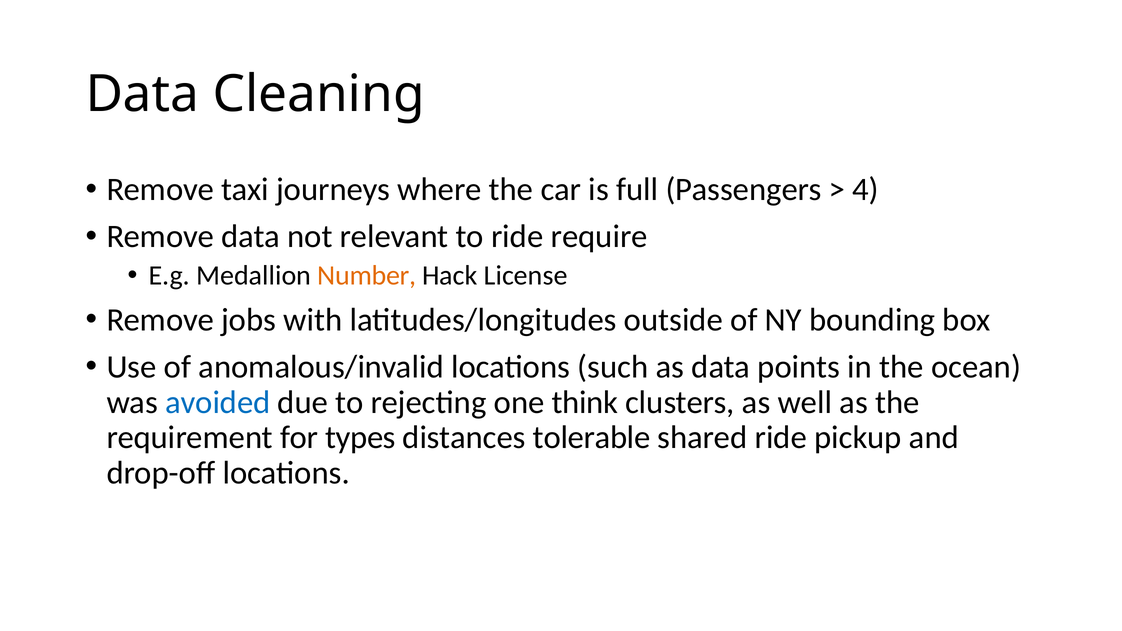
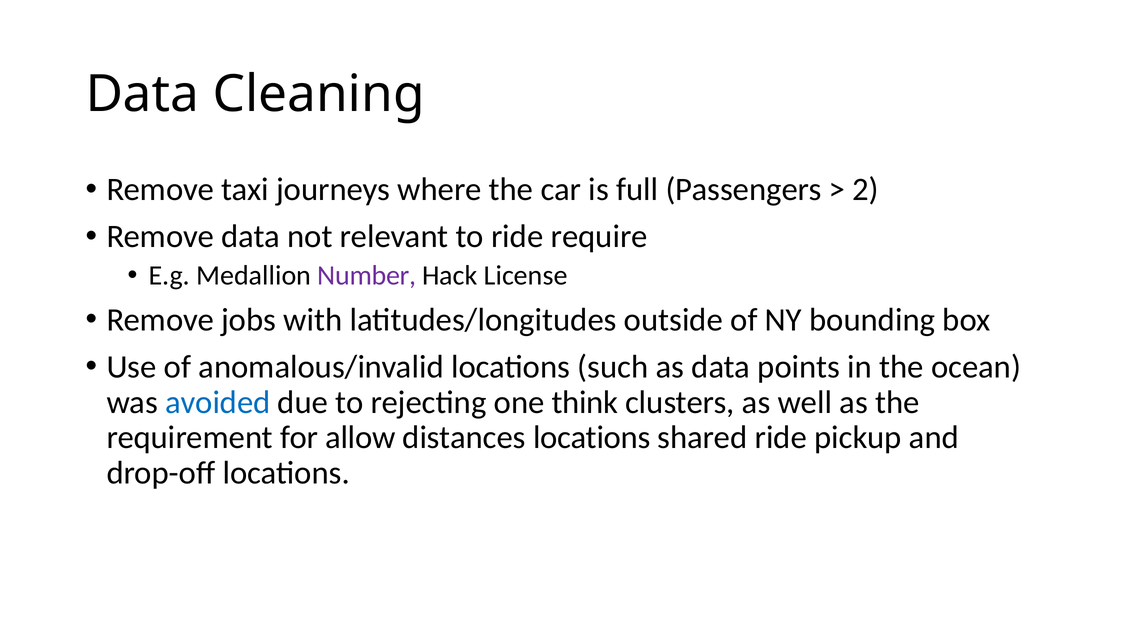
4: 4 -> 2 (866, 190)
Number colour: orange -> purple (367, 275)
types: types -> allow (360, 438)
distances tolerable: tolerable -> locations (592, 438)
